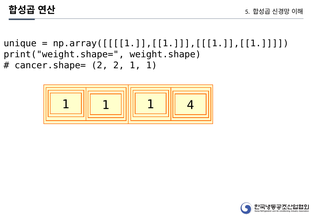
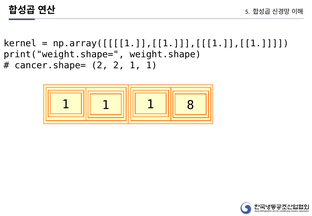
unique: unique -> kernel (20, 43)
4: 4 -> 8 (191, 105)
